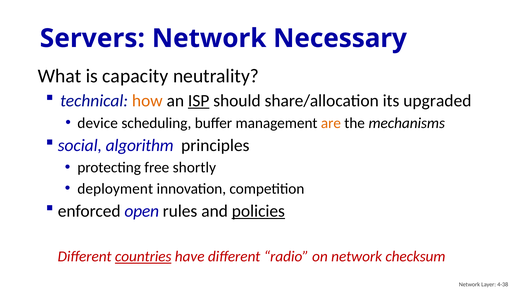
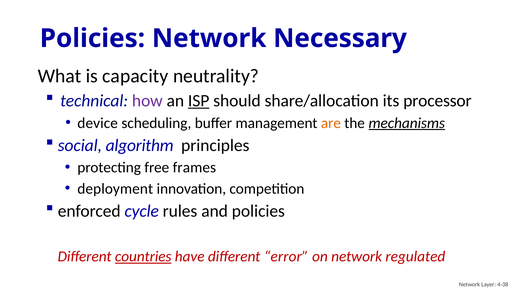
Servers: Servers -> Policies (92, 38)
how colour: orange -> purple (147, 101)
upgraded: upgraded -> processor (437, 101)
mechanisms underline: none -> present (407, 123)
shortly: shortly -> frames (194, 167)
open: open -> cycle (142, 211)
policies underline: present -> none (258, 211)
radio: radio -> error (286, 256)
checksum: checksum -> regulated (415, 256)
